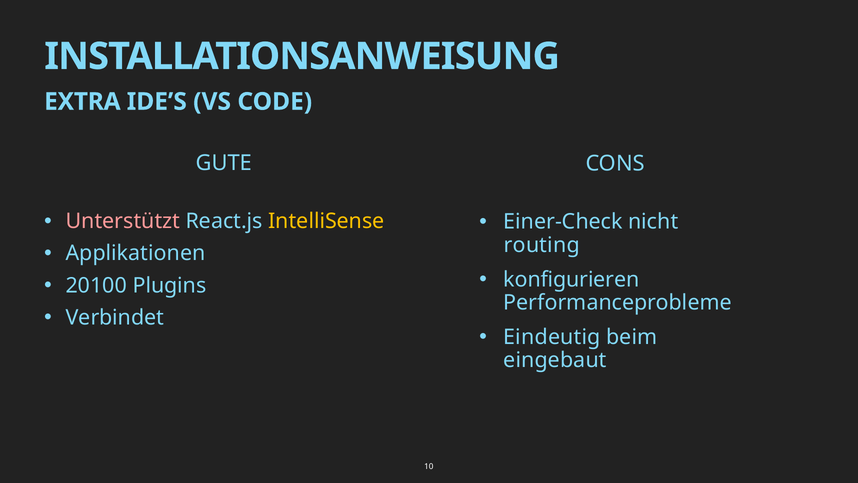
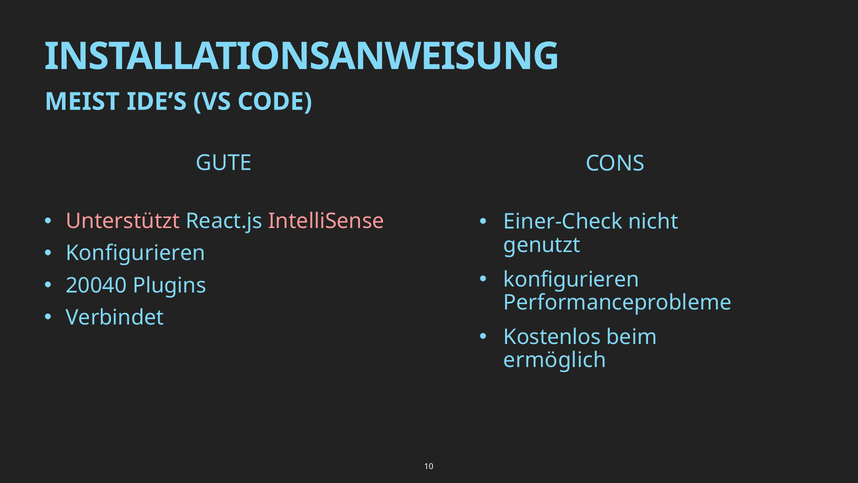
EXTRA: EXTRA -> MEIST (82, 102)
IntelliSense colour: yellow -> pink (326, 221)
routing: routing -> genutzt (542, 245)
Applikationen: Applikationen -> Konfigurieren (136, 253)
20100: 20100 -> 20040 (96, 285)
Eindeutig: Eindeutig -> Kostenlos (552, 337)
eingebaut: eingebaut -> ermöglich (555, 360)
